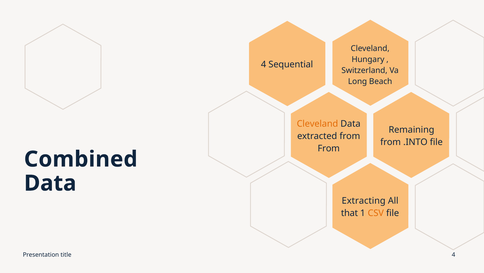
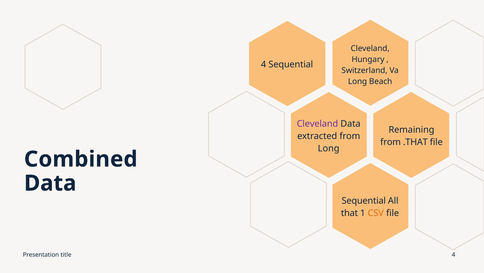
Cleveland colour: orange -> purple (317, 124)
.INTO: .INTO -> .THAT (415, 142)
From: From -> Long (329, 148)
Extracting: Extracting -> Sequential (364, 200)
